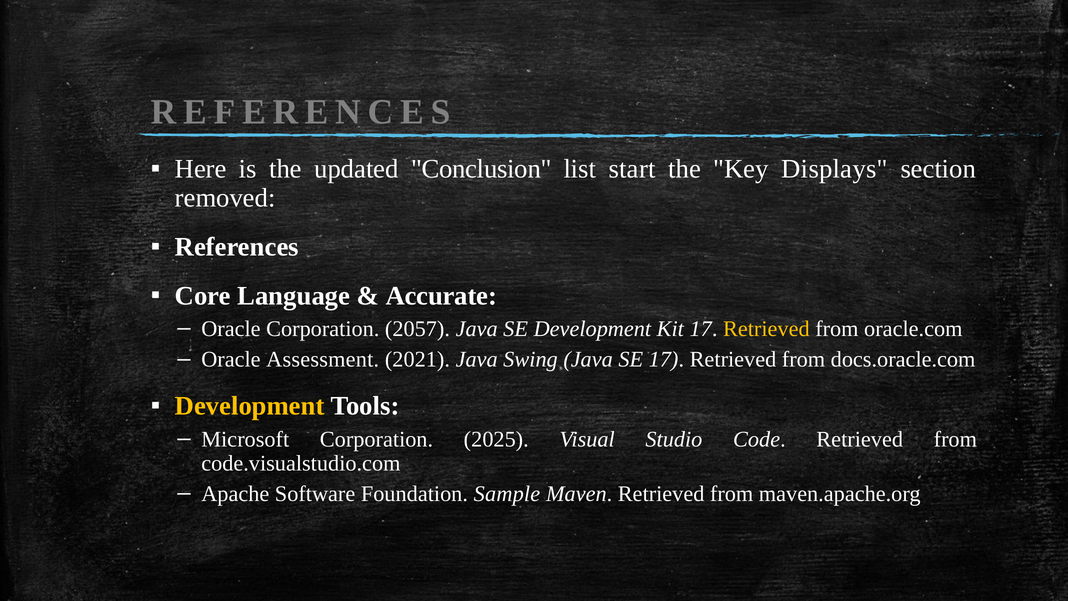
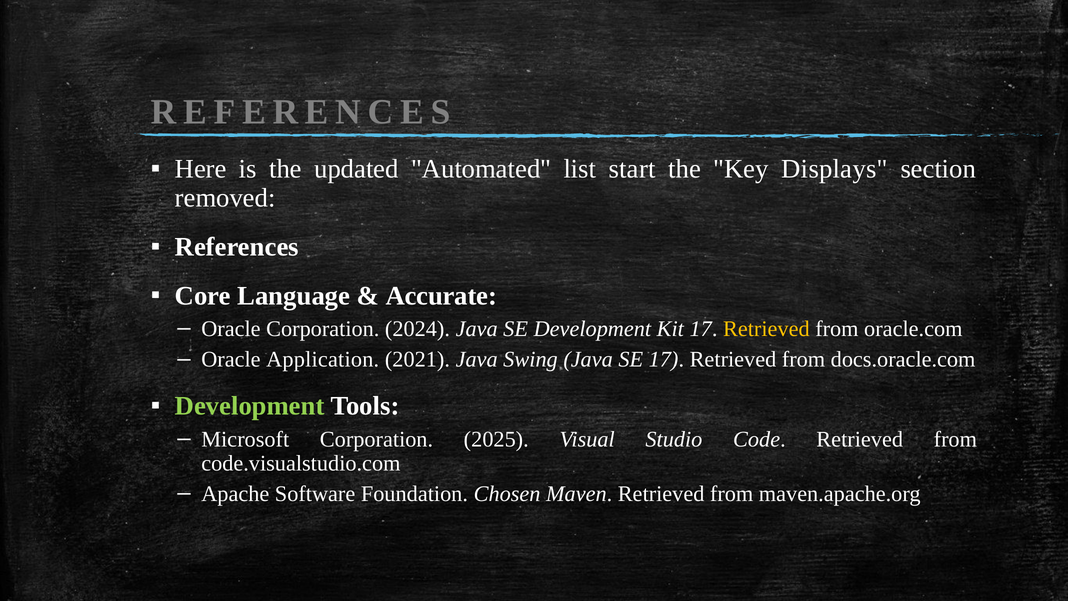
Conclusion: Conclusion -> Automated (481, 169)
2057: 2057 -> 2024 (417, 329)
Assessment: Assessment -> Application (323, 360)
Development colour: yellow -> light green (250, 406)
Sample: Sample -> Chosen (507, 494)
